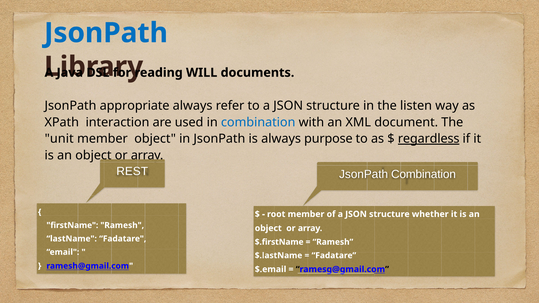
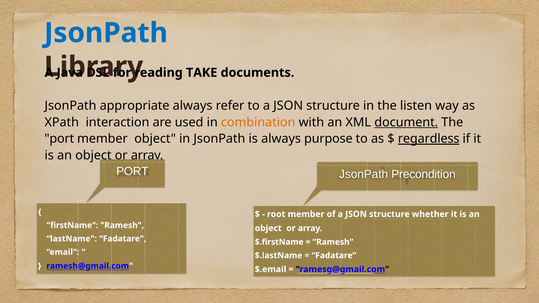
WILL: WILL -> TAKE (202, 73)
combination colour: blue -> orange (258, 122)
document underline: none -> present (406, 122)
unit: unit -> port (59, 139)
REST: REST -> PORT (132, 172)
JsonPath Combination: Combination -> Precondition (423, 174)
